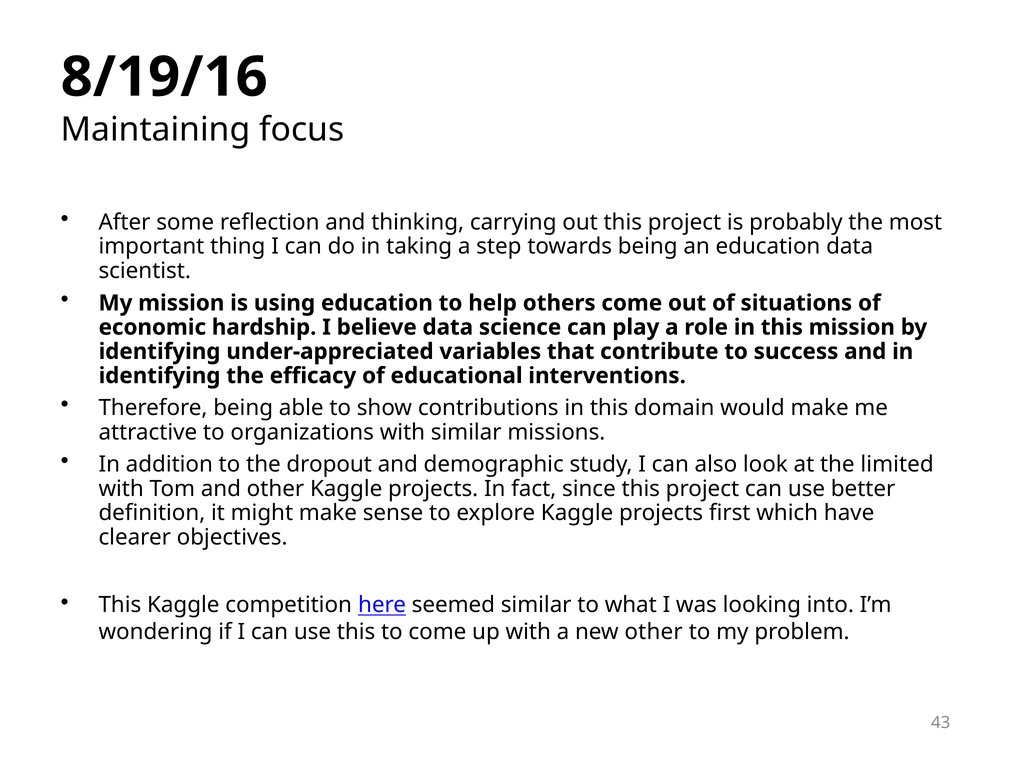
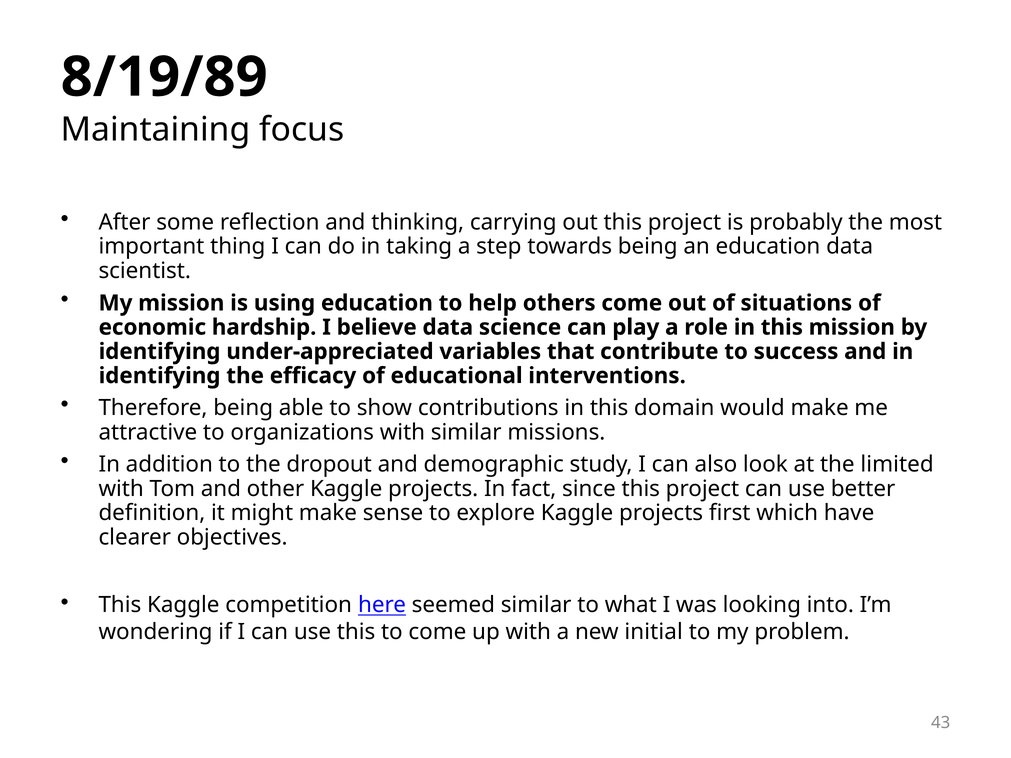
8/19/16: 8/19/16 -> 8/19/89 (164, 77)
new other: other -> initial (654, 632)
